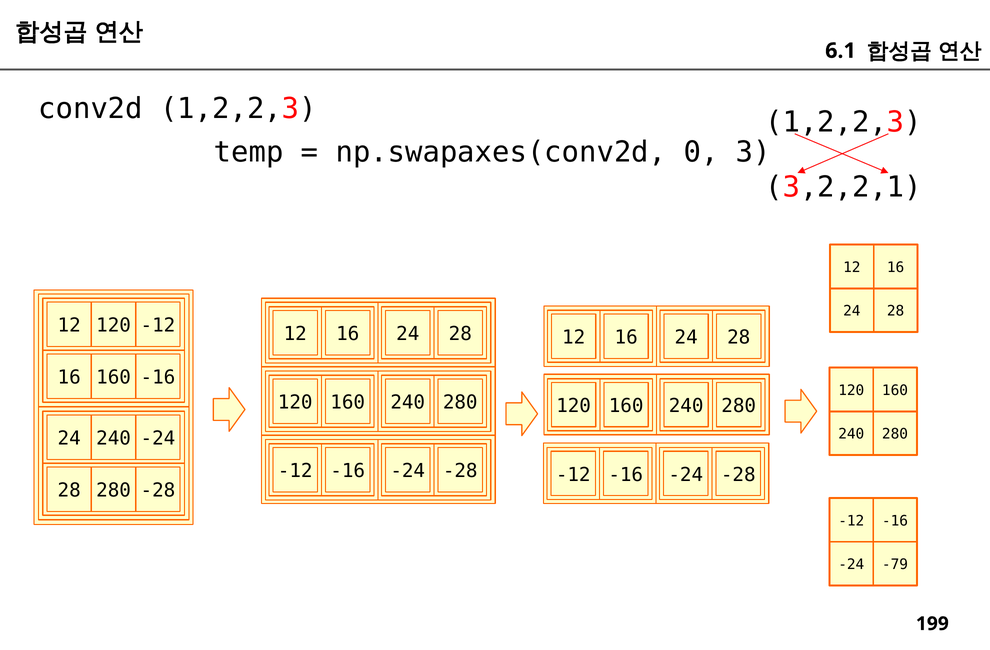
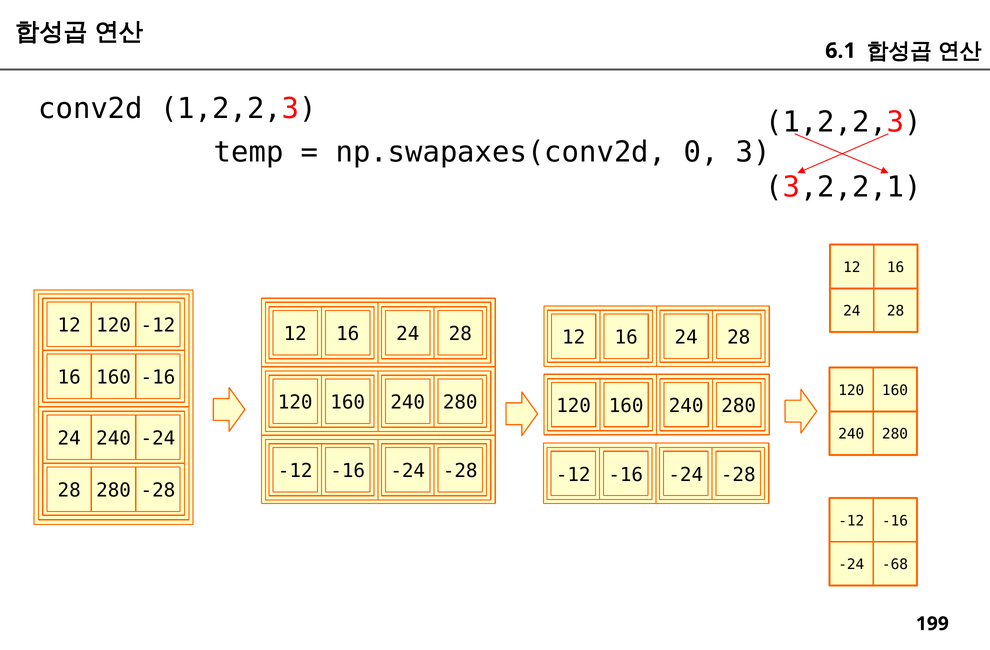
-79: -79 -> -68 (895, 565)
